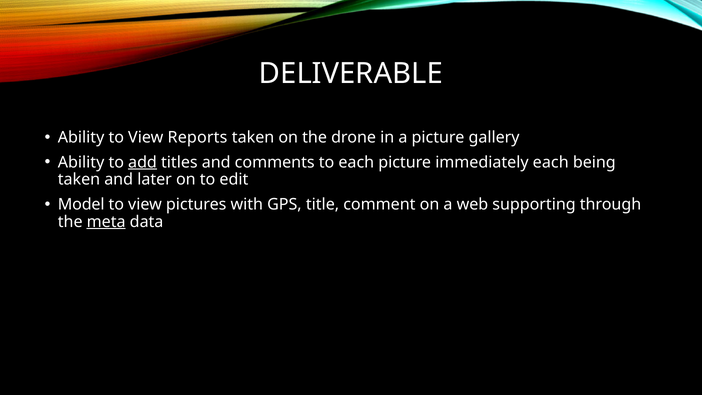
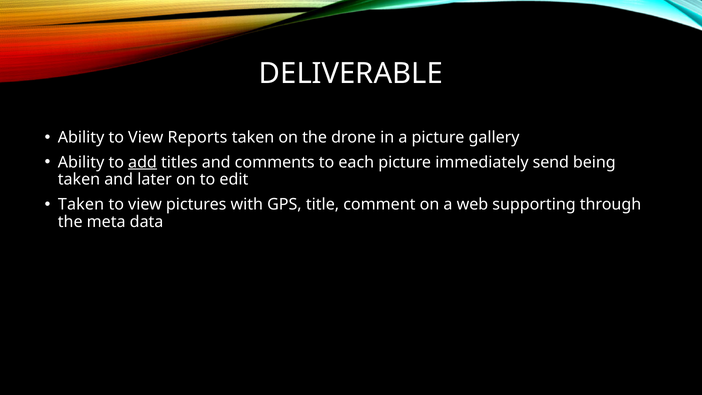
immediately each: each -> send (551, 162)
Model: Model -> Taken (81, 204)
meta underline: present -> none (106, 222)
